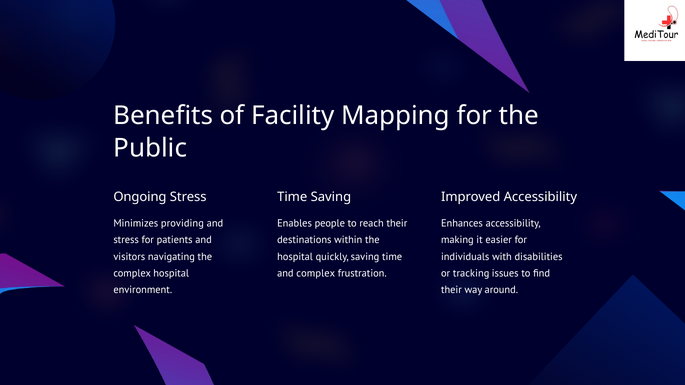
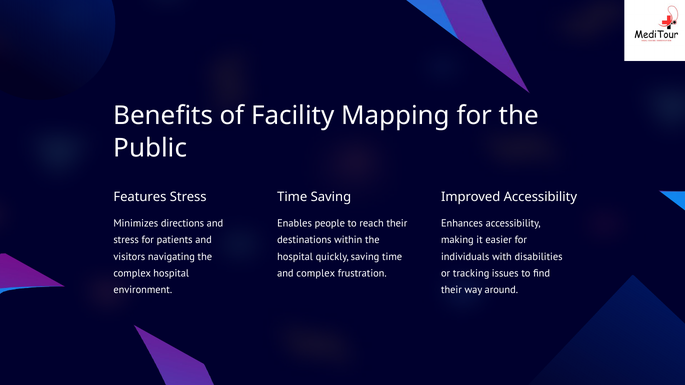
Ongoing: Ongoing -> Features (140, 197)
providing: providing -> directions (182, 224)
